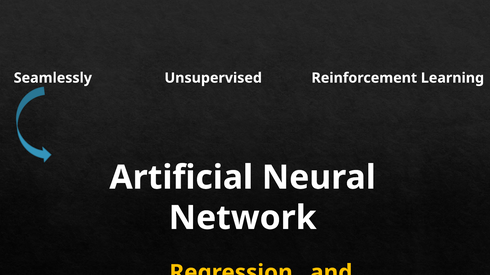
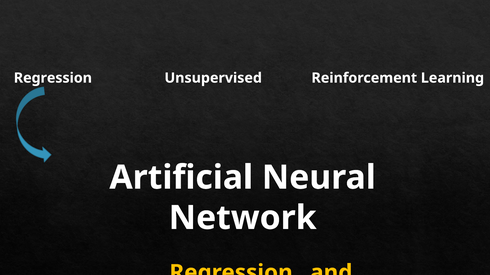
Seamlessly: Seamlessly -> Regression (53, 78)
